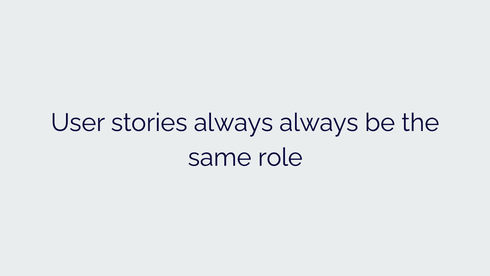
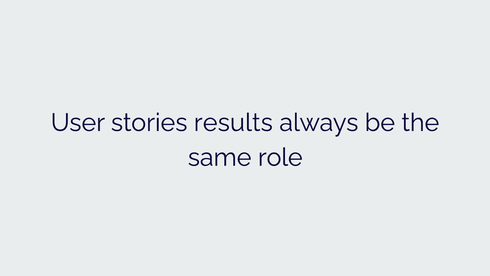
stories always: always -> results (233, 123)
